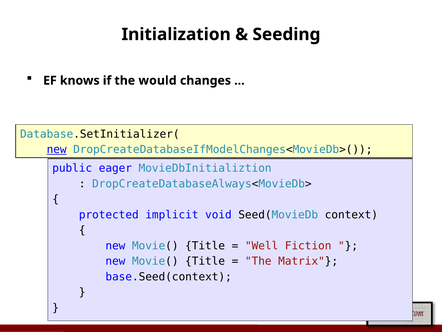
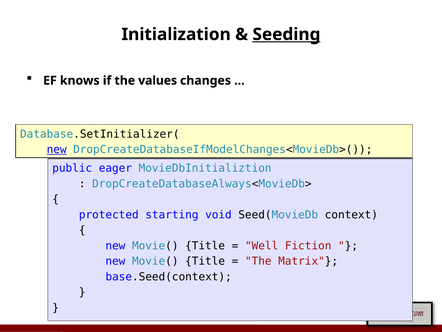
Seeding underline: none -> present (286, 34)
would: would -> values (158, 80)
implicit: implicit -> starting (172, 214)
